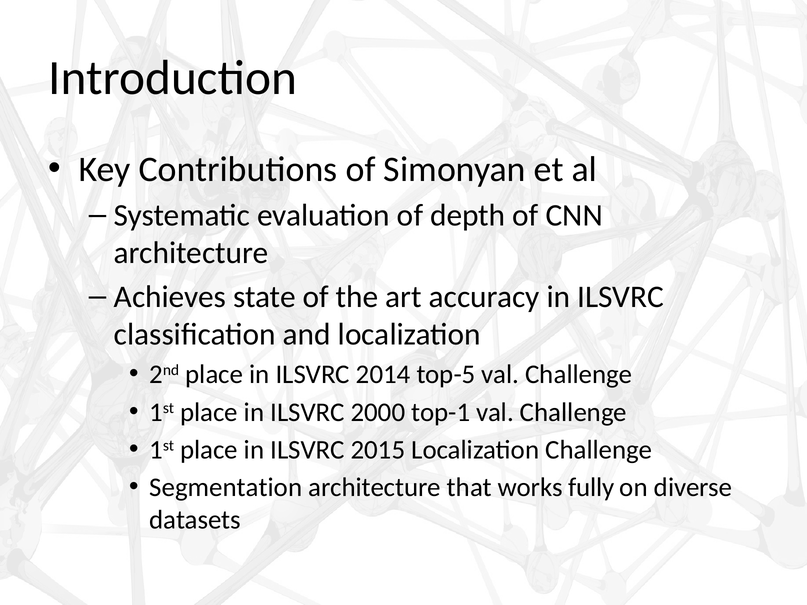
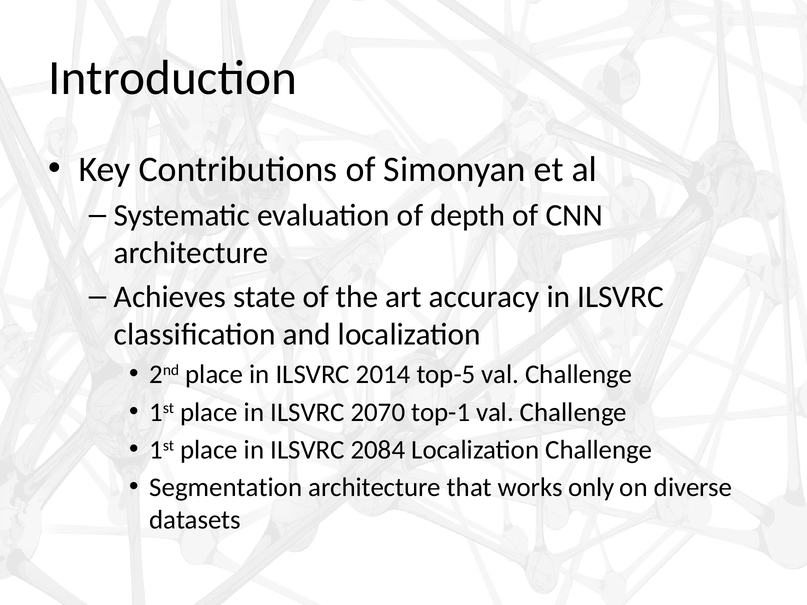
2000: 2000 -> 2070 (378, 412)
2015: 2015 -> 2084 (378, 450)
fully: fully -> only (591, 488)
